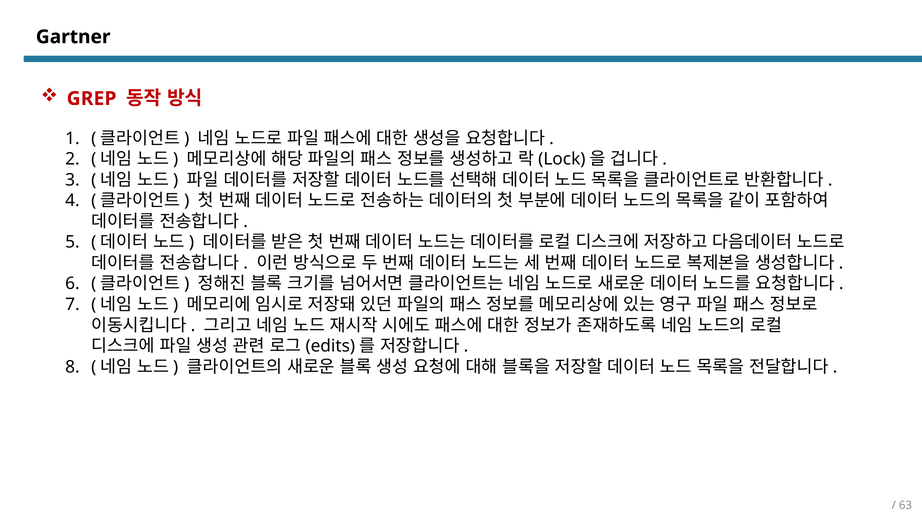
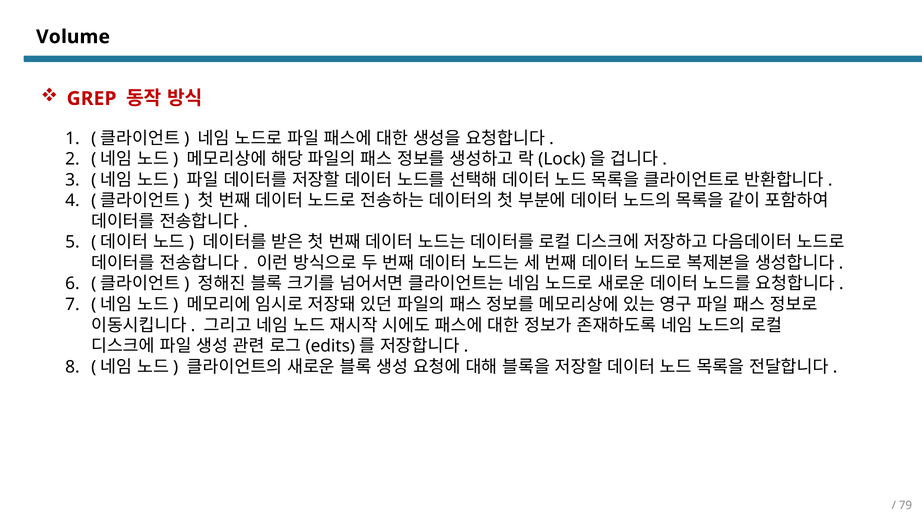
Gartner: Gartner -> Volume (73, 37)
63: 63 -> 79 (905, 505)
